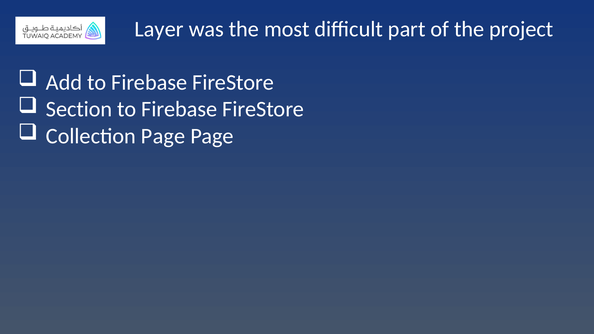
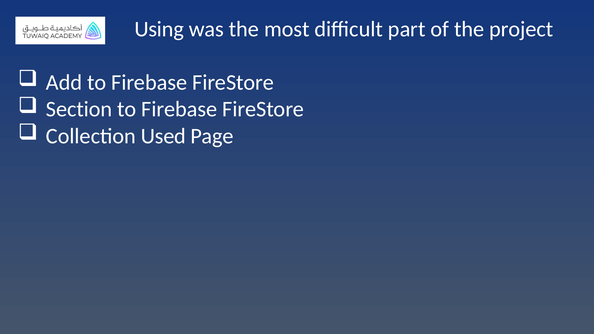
Layer: Layer -> Using (159, 29)
Collection Page: Page -> Used (163, 136)
